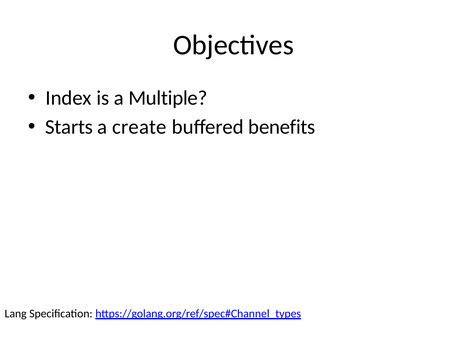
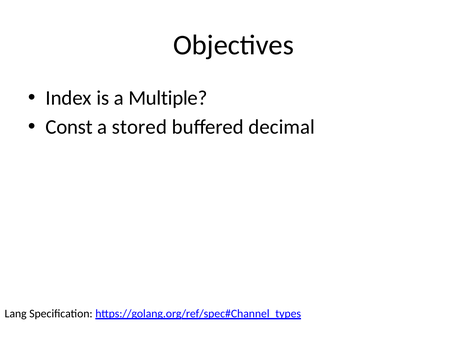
Starts: Starts -> Const (69, 127)
create: create -> stored (139, 127)
benefits: benefits -> decimal (282, 127)
